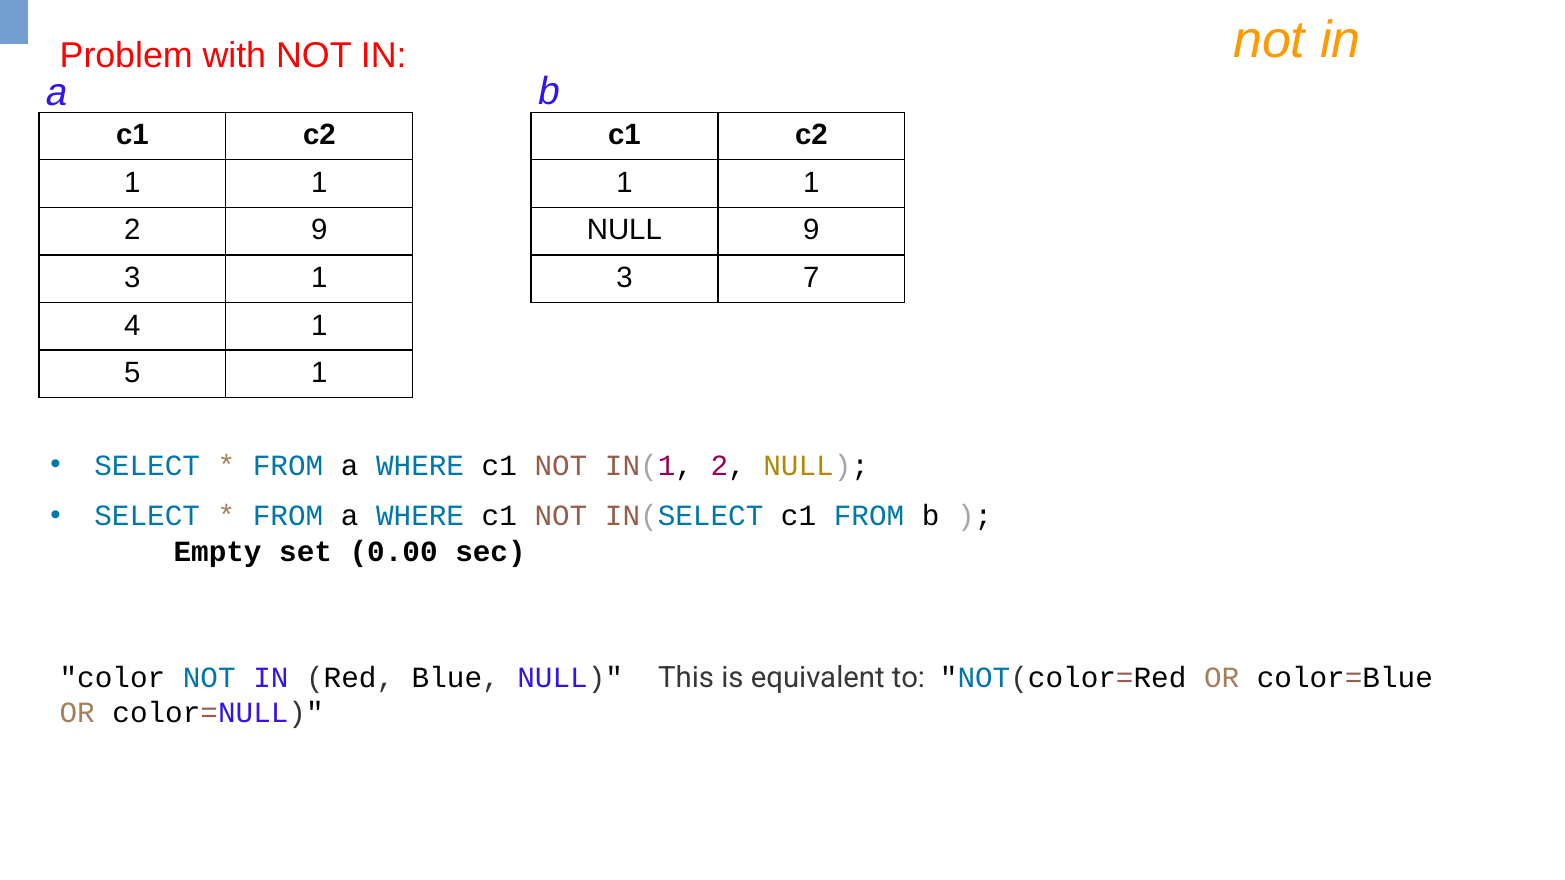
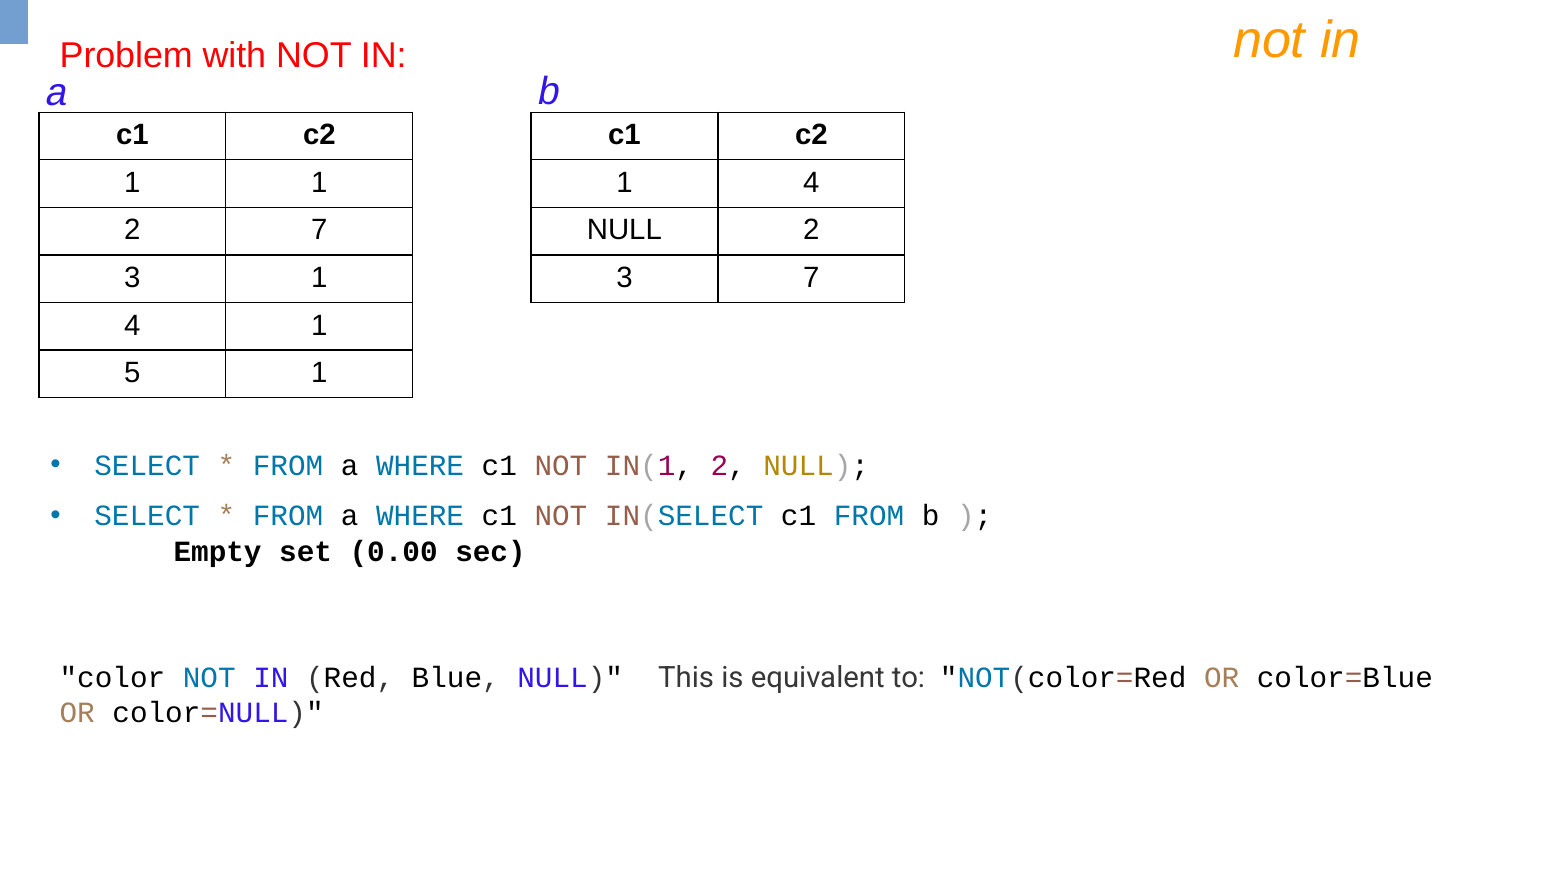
1: 1 -> 4 (811, 183)
2 9: 9 -> 7 (319, 230)
NULL 9: 9 -> 2 (811, 230)
